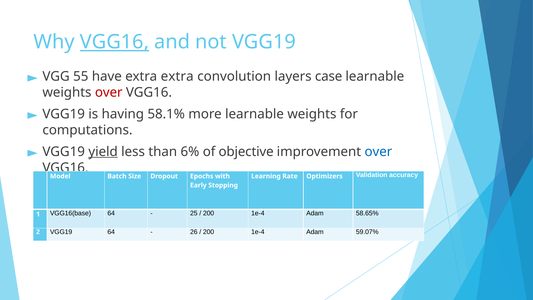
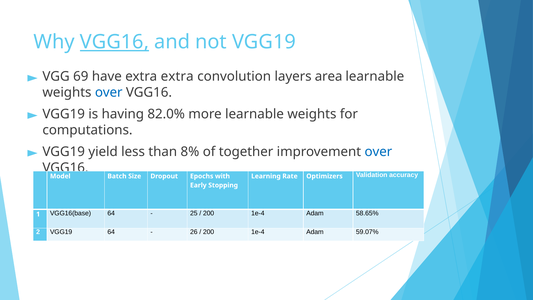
55: 55 -> 69 (81, 77)
case: case -> area (329, 77)
over colour: red -> blue (109, 93)
58.1%: 58.1% -> 82.0% (166, 114)
yield underline: present -> none (103, 152)
6%: 6% -> 8% (190, 152)
objective: objective -> together (246, 152)
